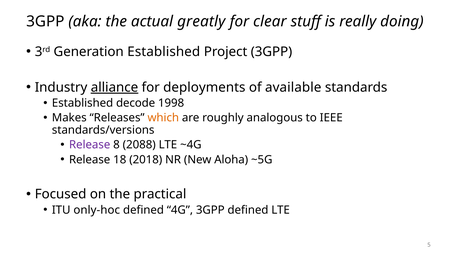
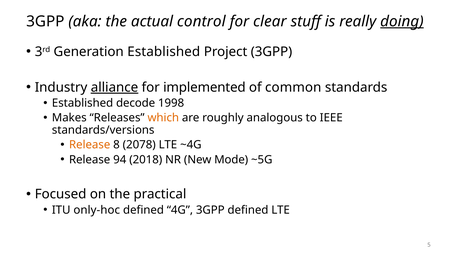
greatly: greatly -> control (201, 21)
doing underline: none -> present (402, 21)
deployments: deployments -> implemented (204, 87)
available: available -> common (293, 87)
Release colour: purple -> orange (90, 145)
2088: 2088 -> 2078 (139, 145)
18: 18 -> 94 (120, 160)
Aloha: Aloha -> Mode (231, 160)
